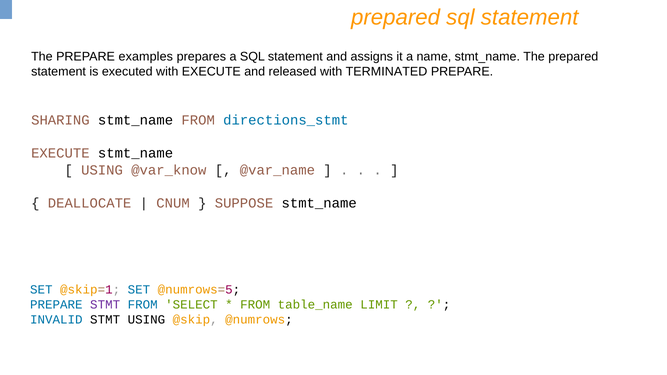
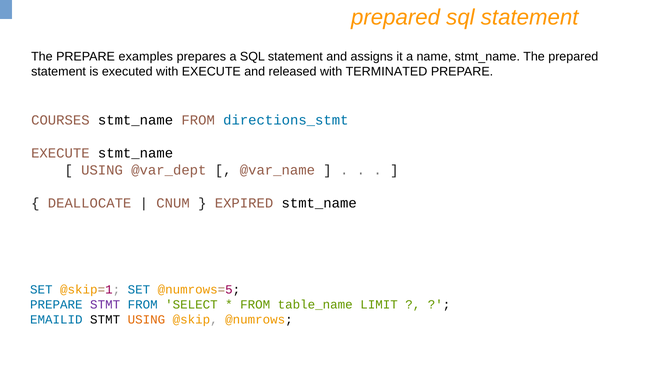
SHARING: SHARING -> COURSES (60, 120)
@var_know: @var_know -> @var_dept (169, 170)
SUPPOSE: SUPPOSE -> EXPIRED (244, 203)
INVALID: INVALID -> EMAILID (56, 320)
USING colour: black -> orange (146, 320)
